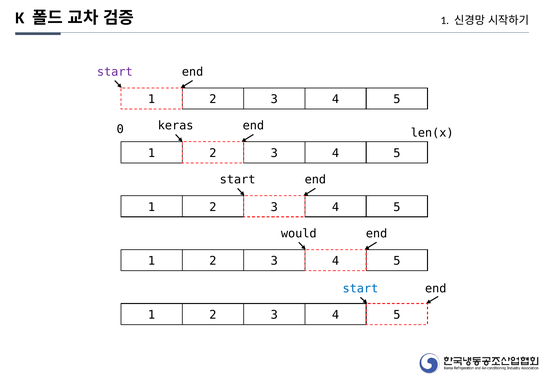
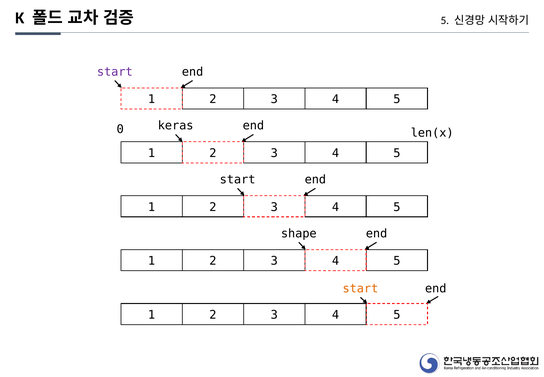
1: 1 -> 5 (445, 21)
would: would -> shape (299, 233)
start colour: blue -> orange (360, 288)
